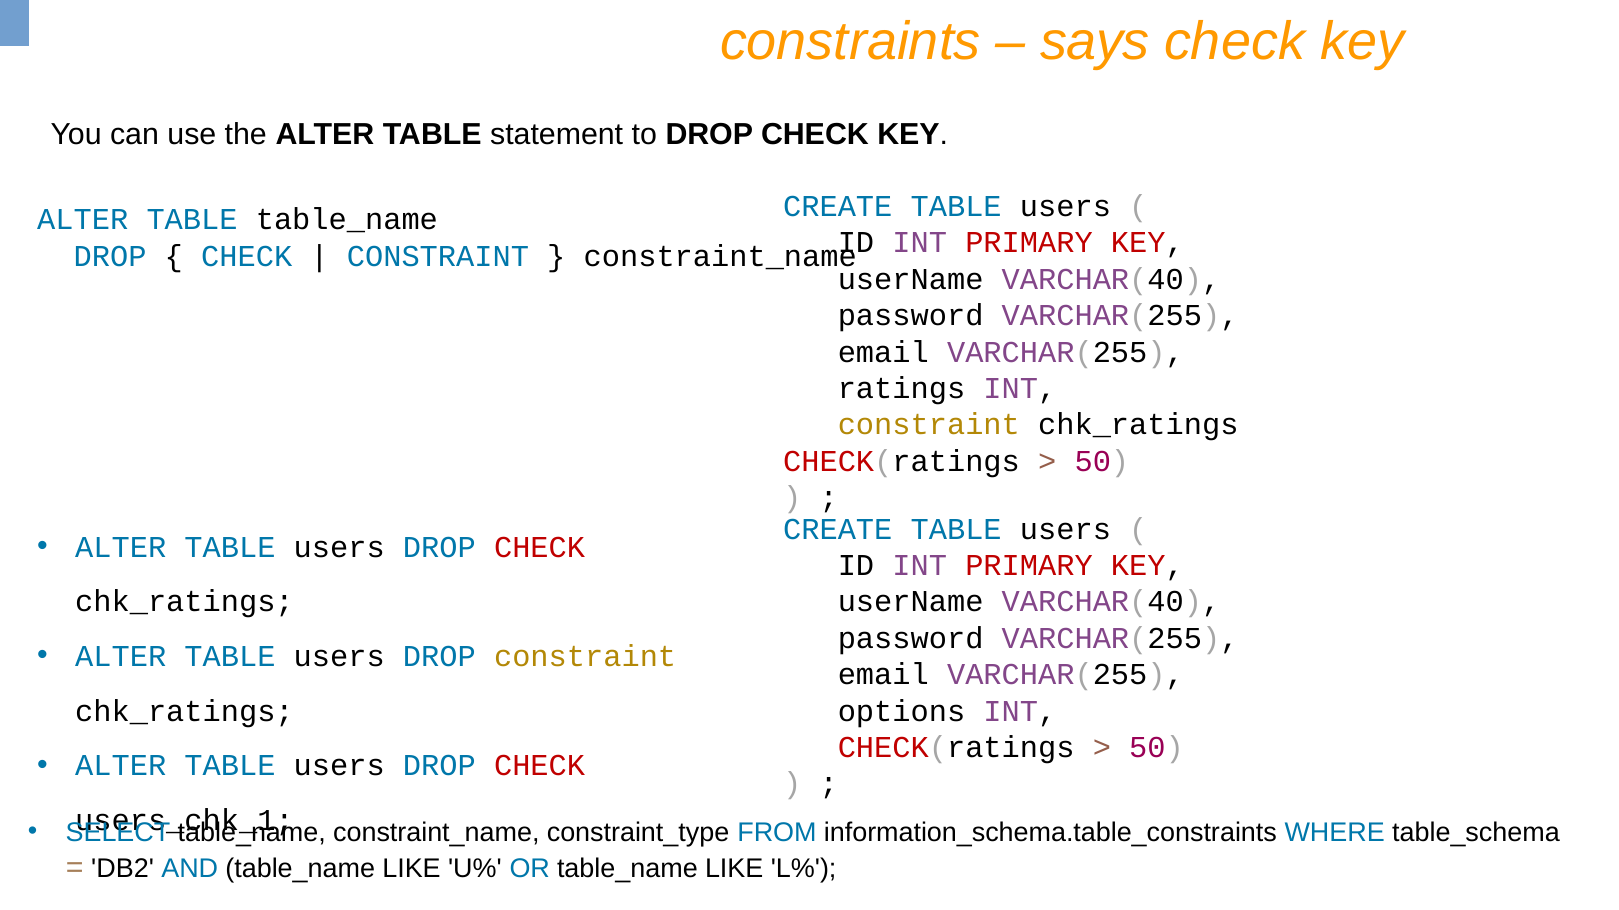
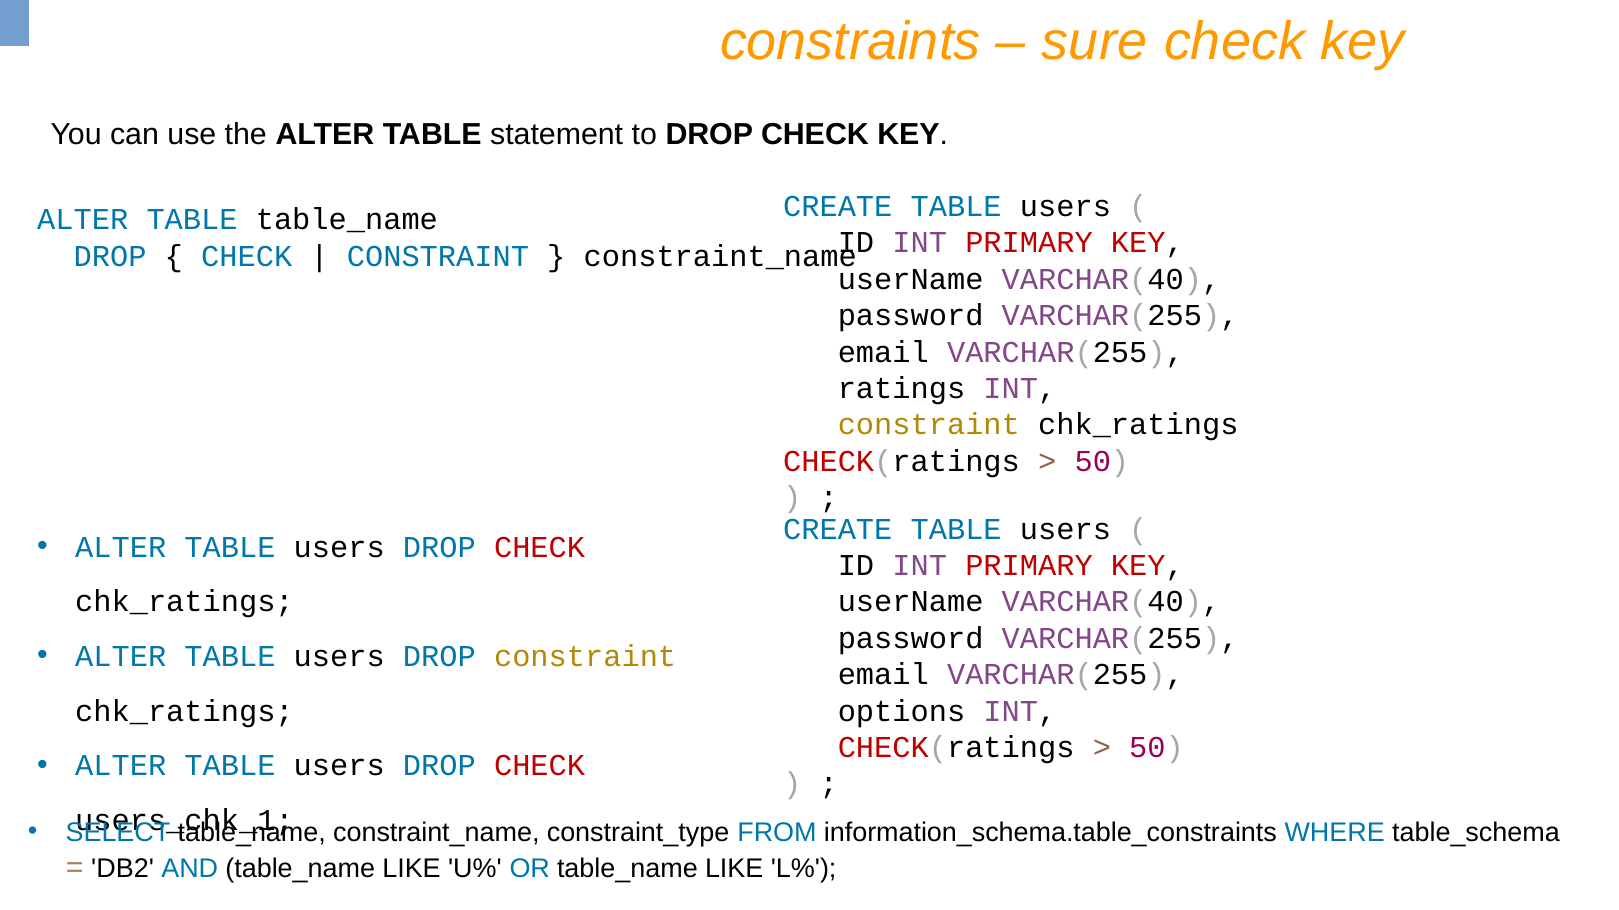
says: says -> sure (1095, 42)
